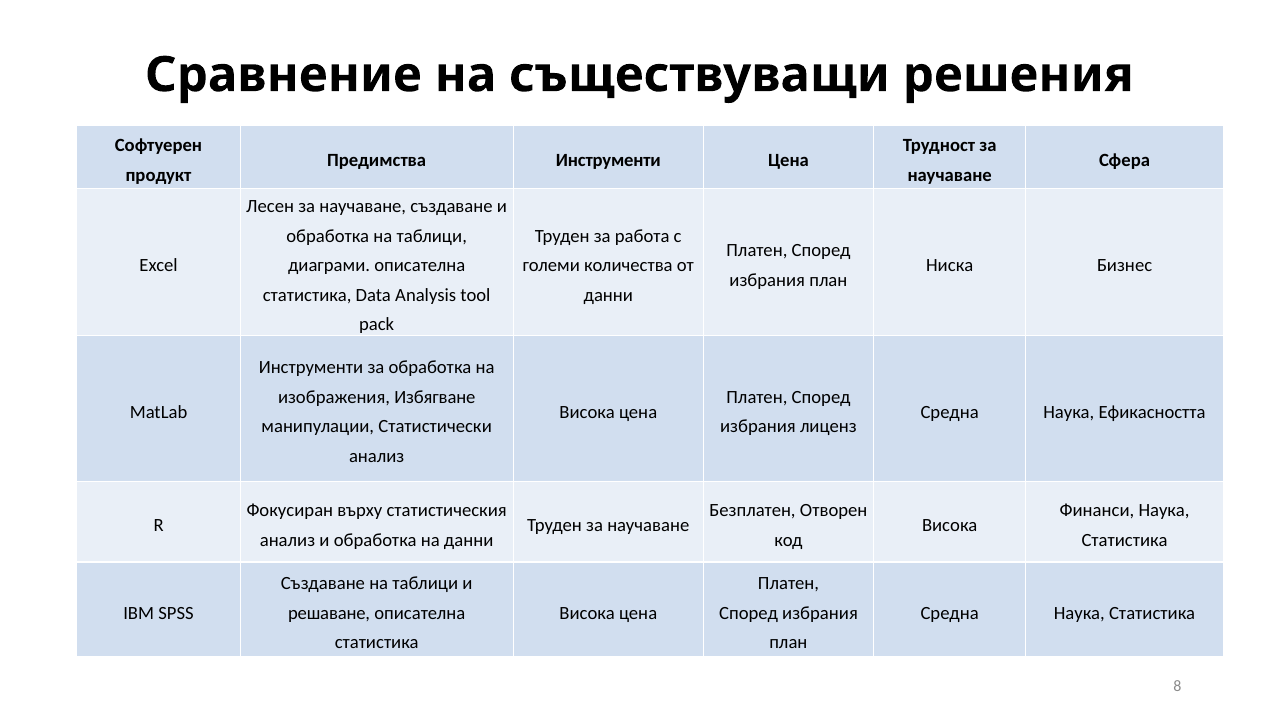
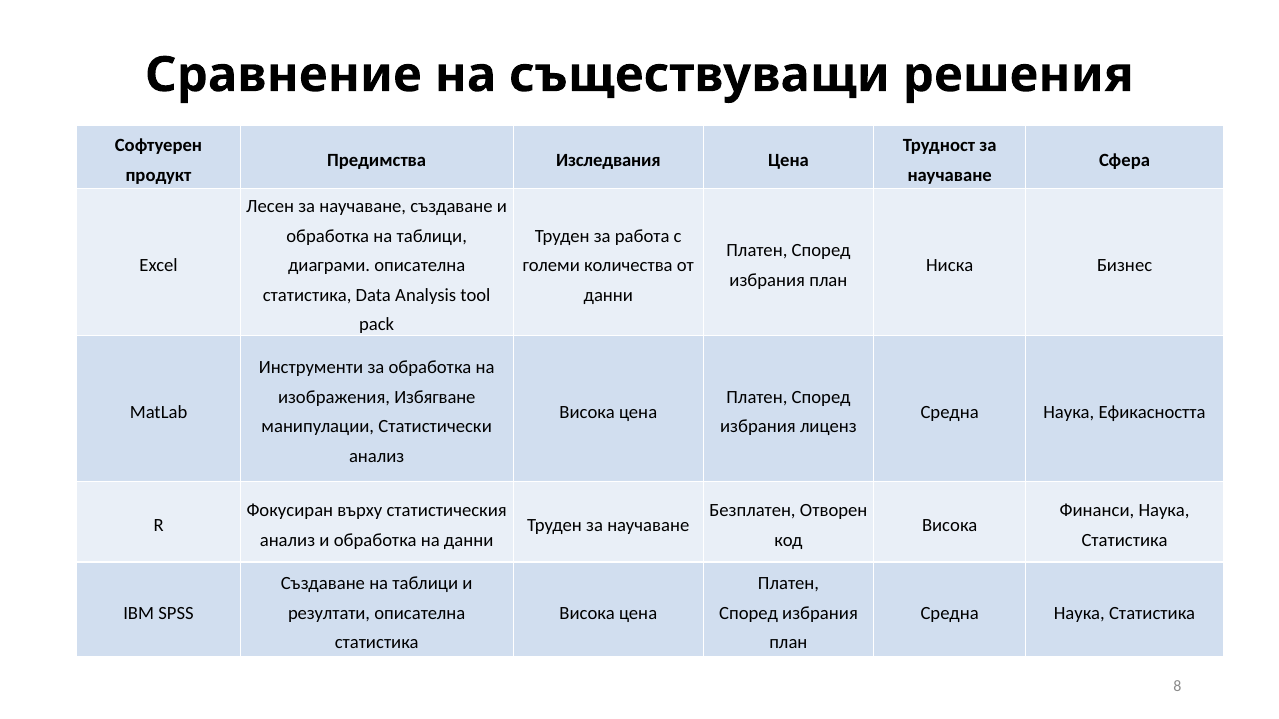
Предимства Инструменти: Инструменти -> Изследвания (608, 160)
решаване: решаване -> резултати (329, 613)
